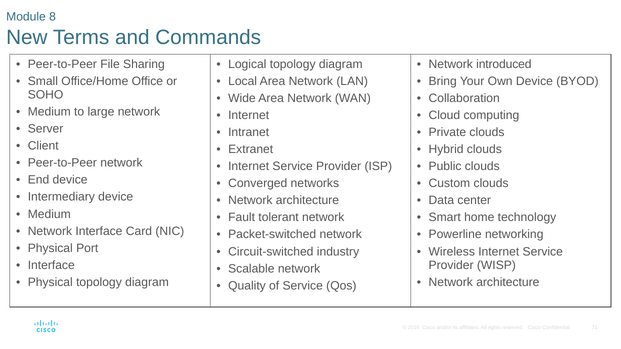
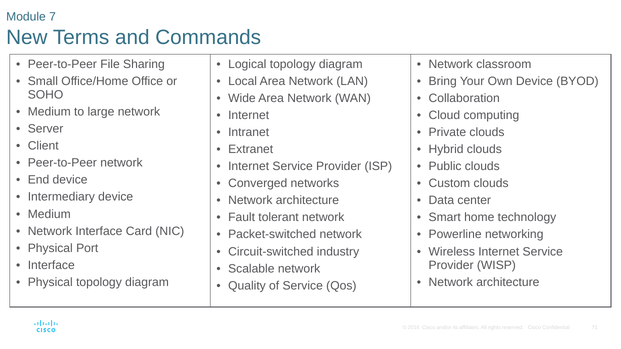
8: 8 -> 7 (53, 17)
introduced: introduced -> classroom (504, 64)
